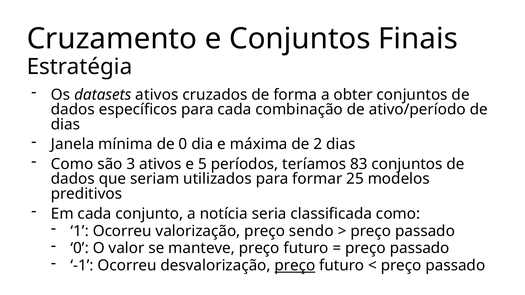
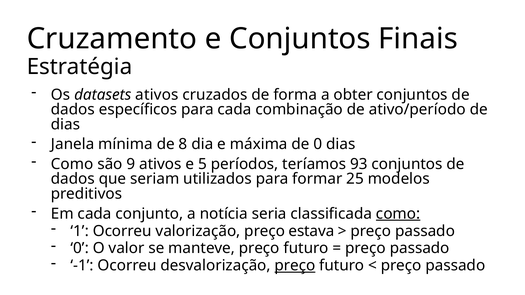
de 0: 0 -> 8 (183, 144)
de 2: 2 -> 0 (318, 144)
3: 3 -> 9 (131, 164)
83: 83 -> 93 (359, 164)
como underline: none -> present (398, 214)
sendo: sendo -> estava (311, 231)
